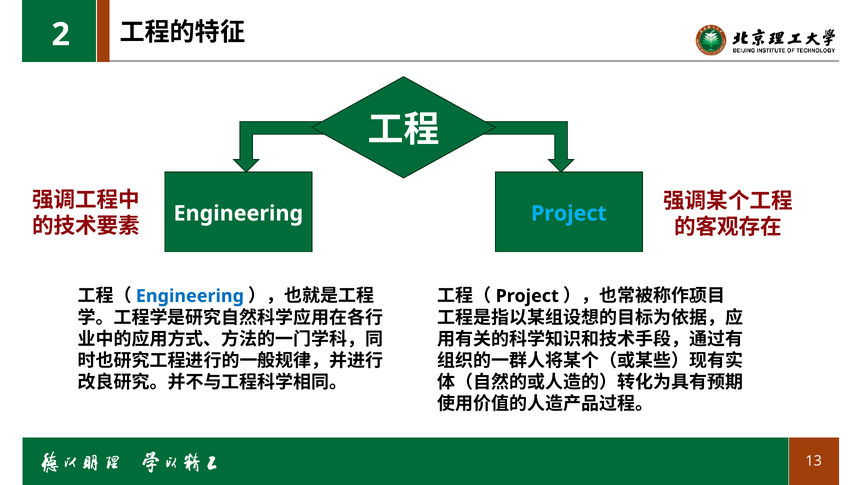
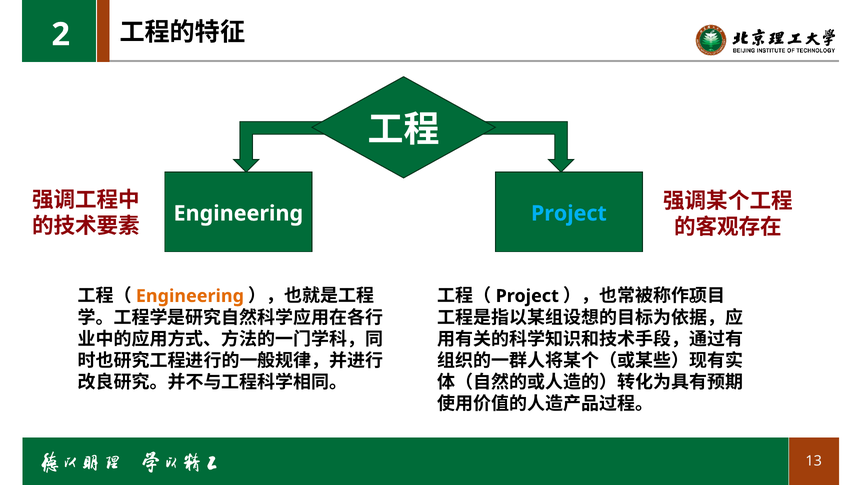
Engineering colour: blue -> orange (190, 296)
